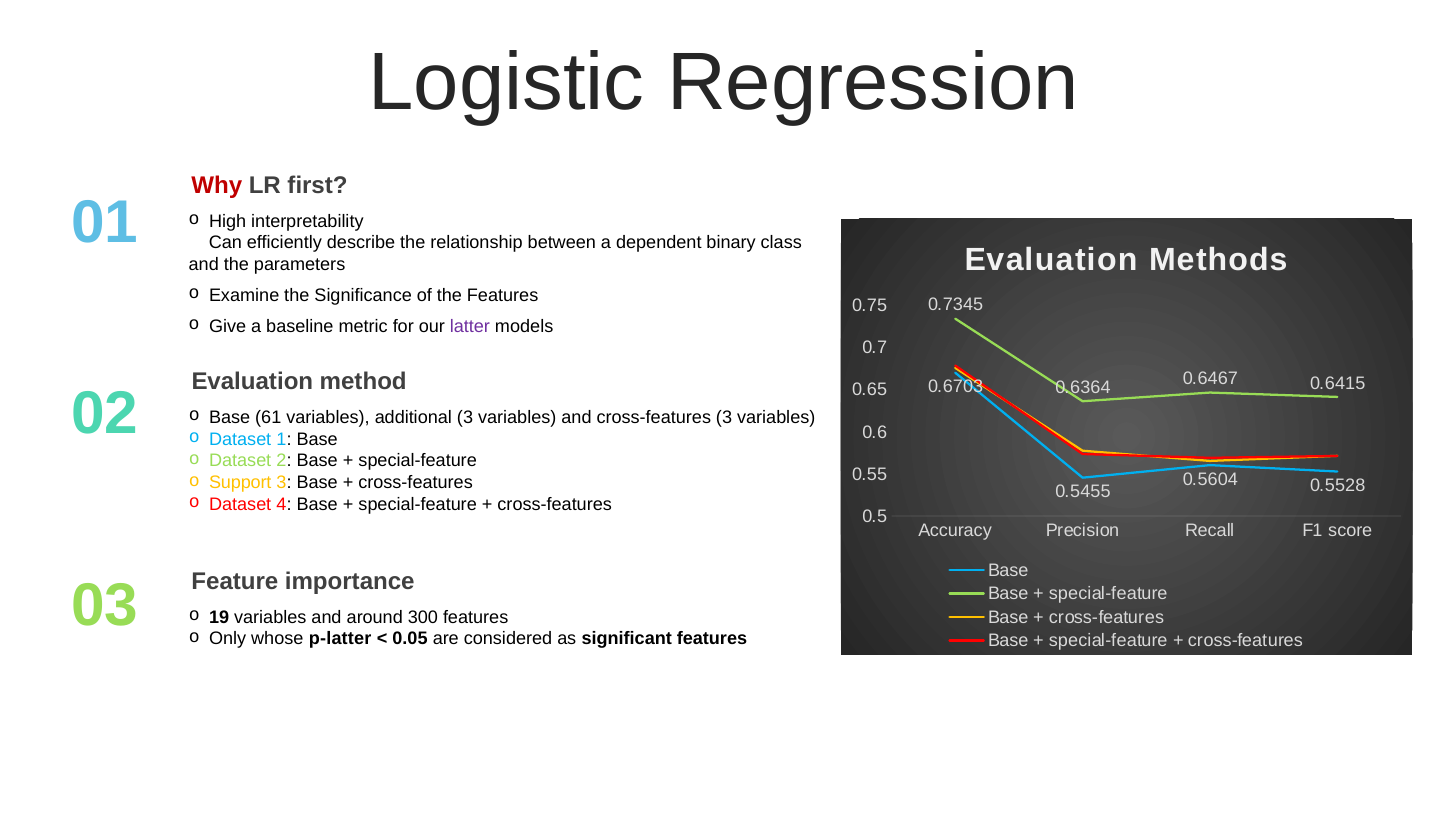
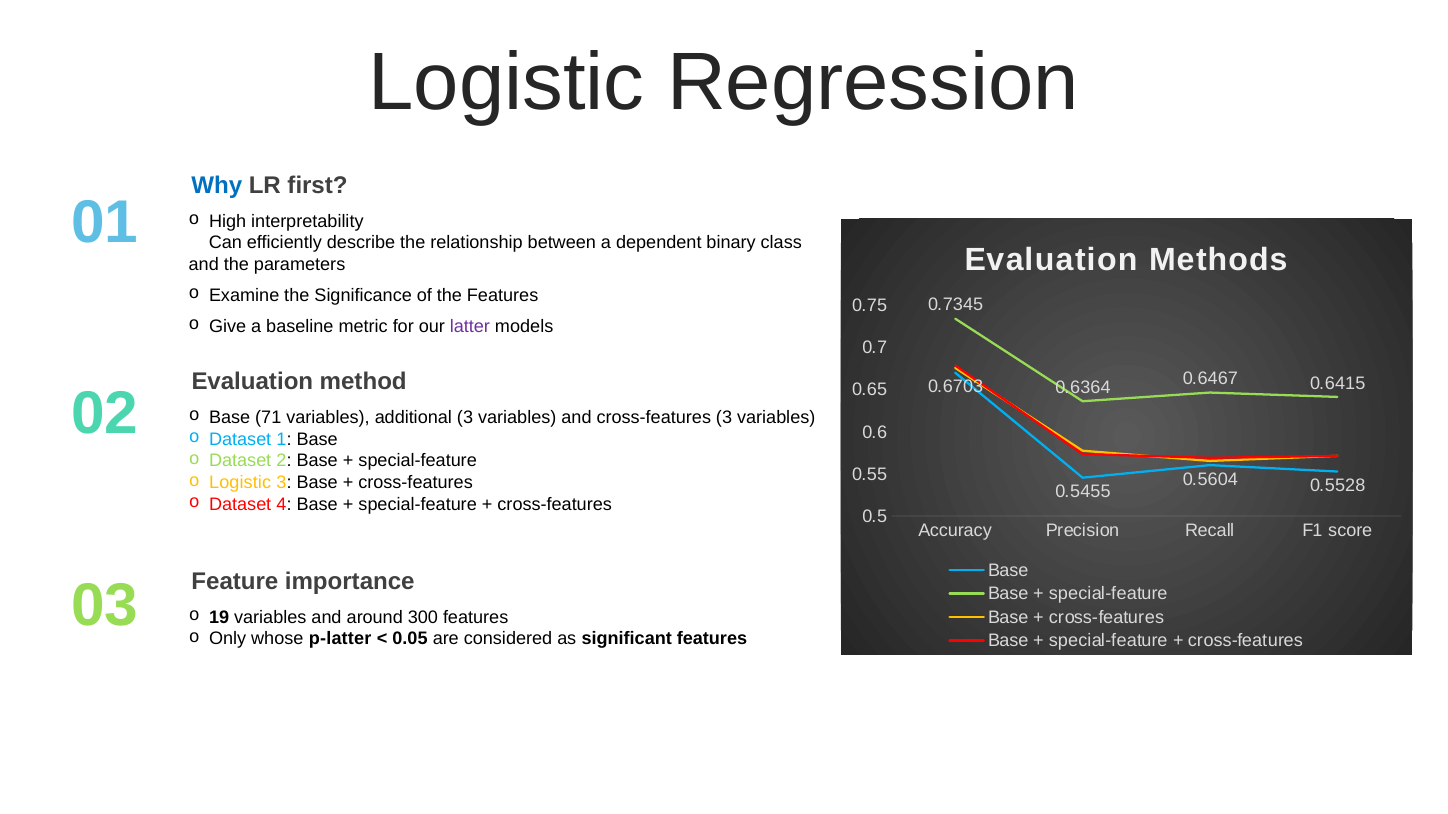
Why colour: red -> blue (217, 185)
61: 61 -> 71 (268, 418)
Support: Support -> Logistic (240, 483)
